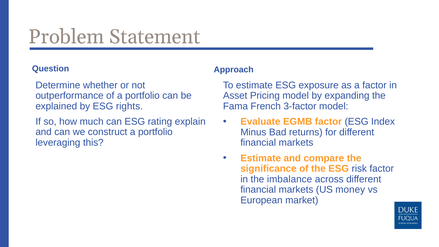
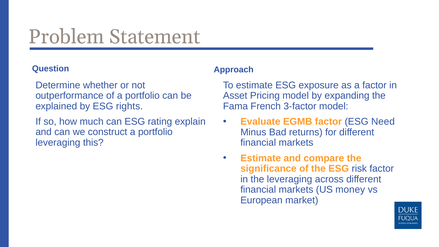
Index: Index -> Need (383, 122)
the imbalance: imbalance -> leveraging (290, 179)
